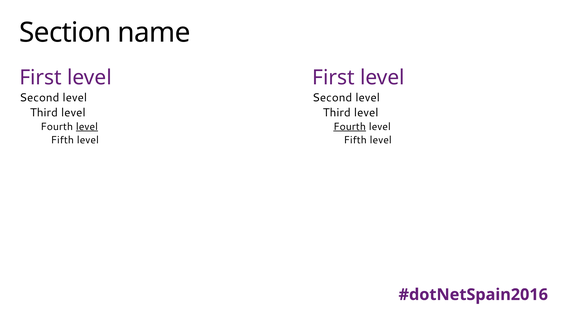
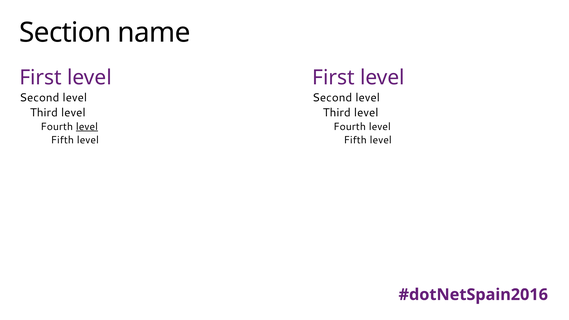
Fourth underline: present -> none (350, 127)
